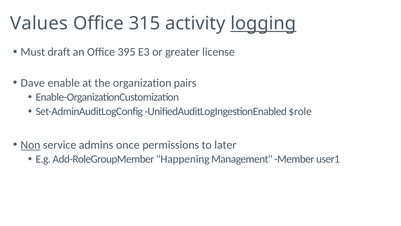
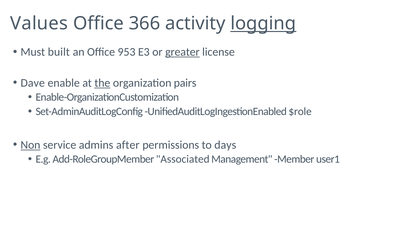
315: 315 -> 366 (145, 23)
draft: draft -> built (59, 52)
395: 395 -> 953 (127, 52)
greater underline: none -> present (182, 52)
the underline: none -> present (102, 83)
once: once -> after (128, 145)
later: later -> days (225, 145)
Happening: Happening -> Associated (183, 159)
